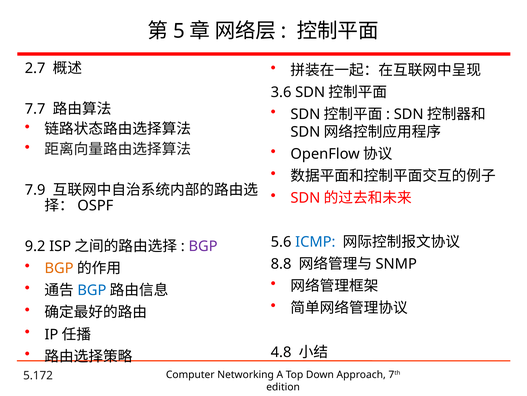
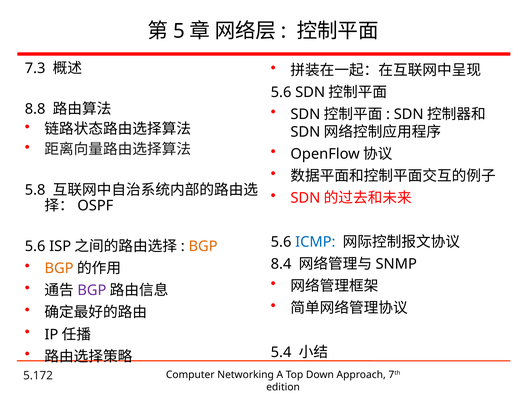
2.7: 2.7 -> 7.3 (35, 68)
3.6: 3.6 -> 5.6 (281, 92)
7.7: 7.7 -> 8.8 (35, 109)
7.9: 7.9 -> 5.8 (35, 190)
9.2: 9.2 -> 5.6 (35, 246)
BGP colour: purple -> orange (203, 246)
8.8: 8.8 -> 8.4 (281, 264)
BGP colour: blue -> purple (92, 290)
4.8: 4.8 -> 5.4 (281, 351)
